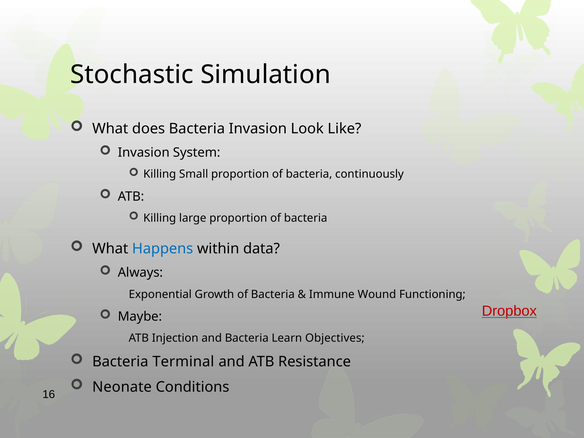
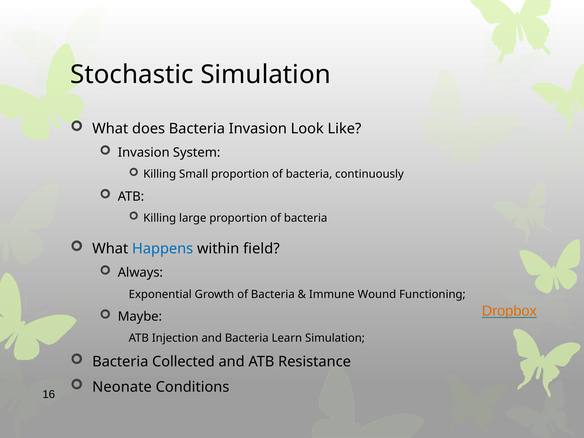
data: data -> field (261, 249)
Dropbox colour: red -> orange (509, 311)
Learn Objectives: Objectives -> Simulation (335, 338)
Terminal: Terminal -> Collected (183, 362)
